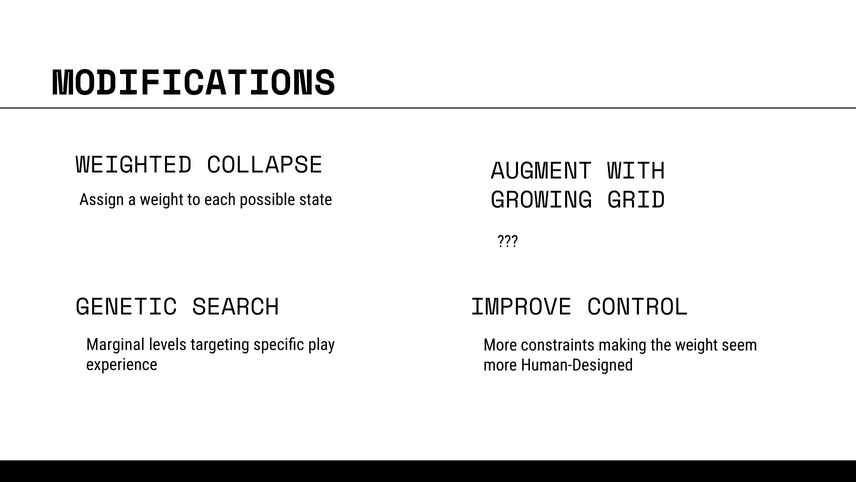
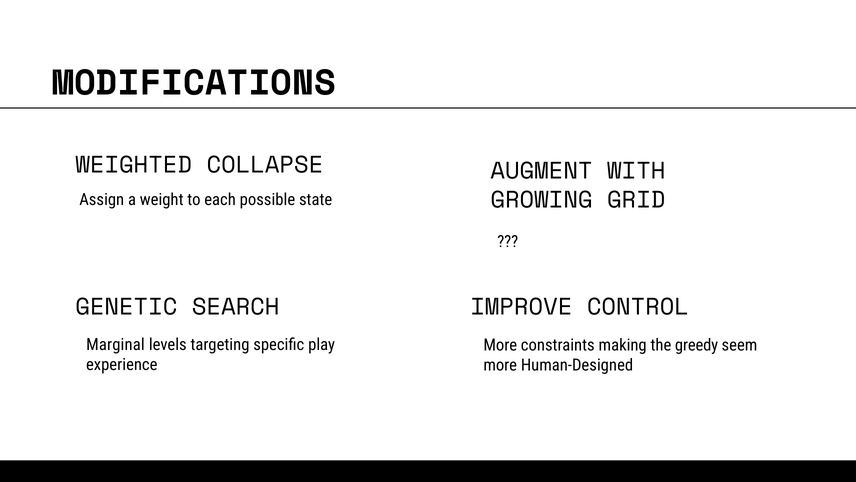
the weight: weight -> greedy (697, 345)
